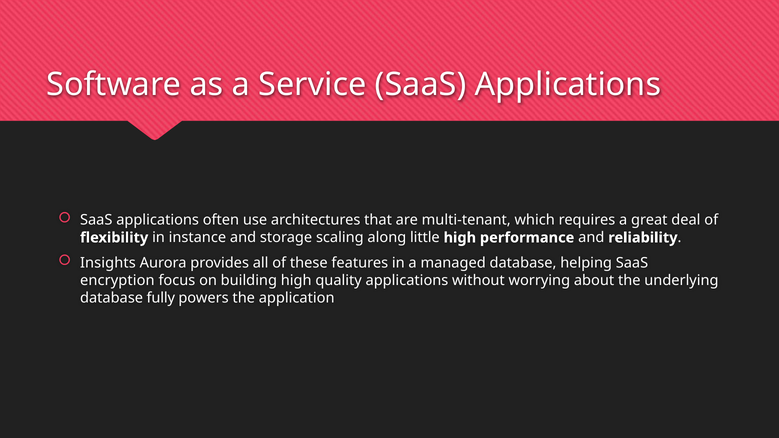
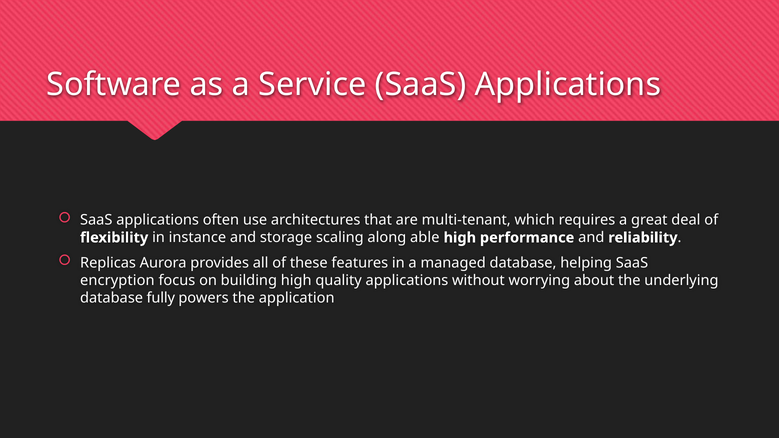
little: little -> able (425, 238)
Insights: Insights -> Replicas (108, 263)
